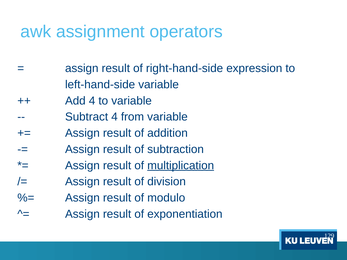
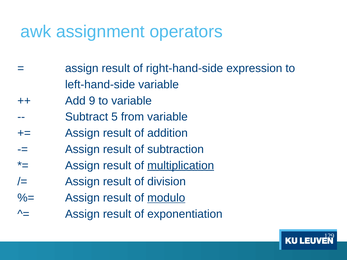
Add 4: 4 -> 9 (92, 101)
Subtract 4: 4 -> 5 (115, 117)
modulo underline: none -> present (166, 198)
